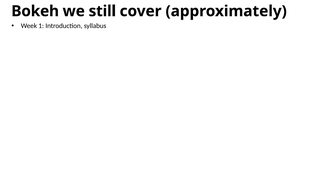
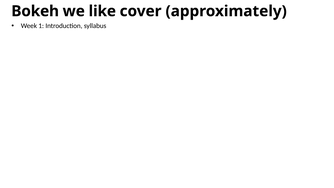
still: still -> like (102, 11)
